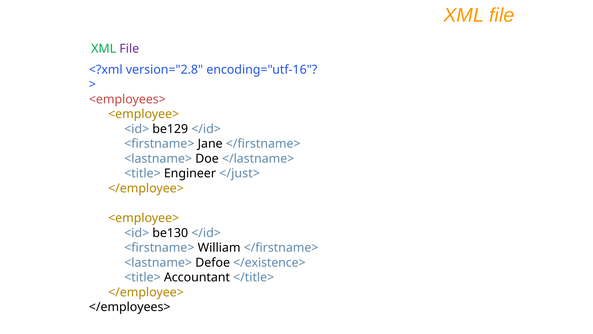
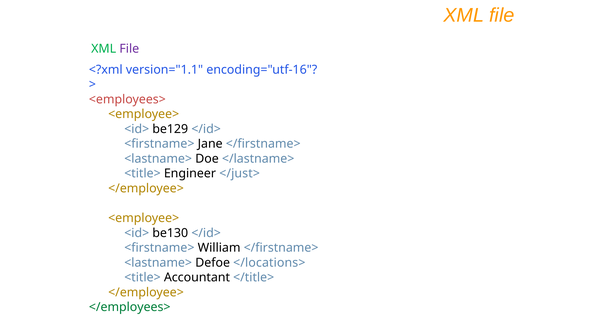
version="2.8: version="2.8 -> version="1.1 (164, 70)
</existence>: </existence> -> </locations> (269, 262)
</employees> colour: black -> green (130, 307)
